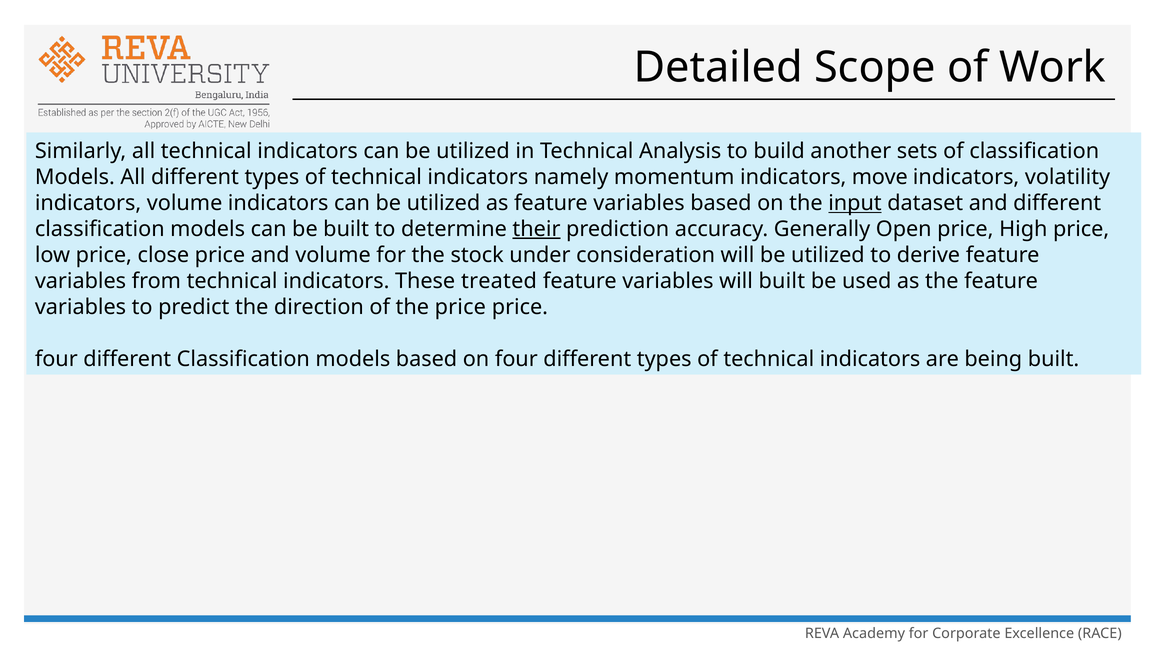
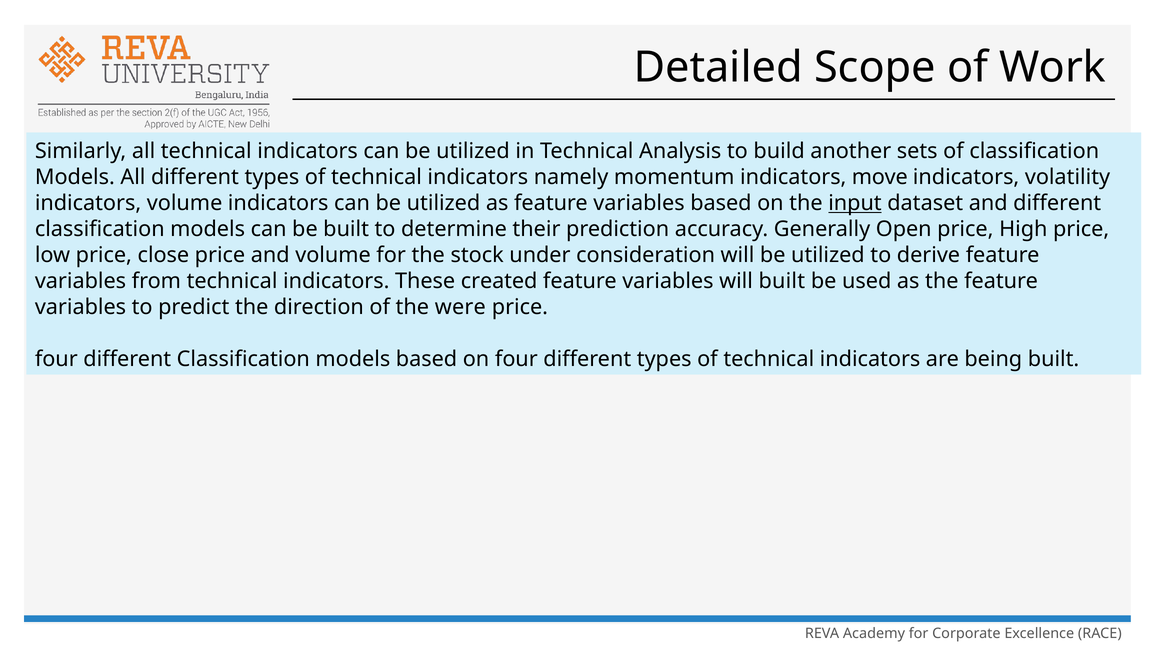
their underline: present -> none (536, 229)
treated: treated -> created (499, 281)
the price: price -> were (460, 307)
